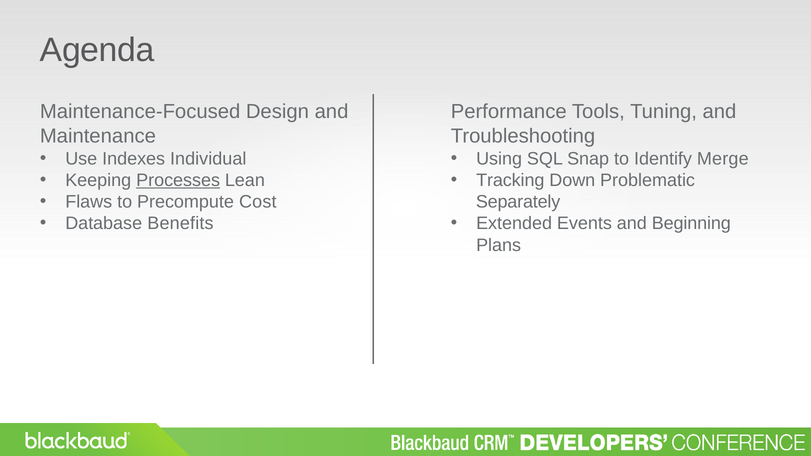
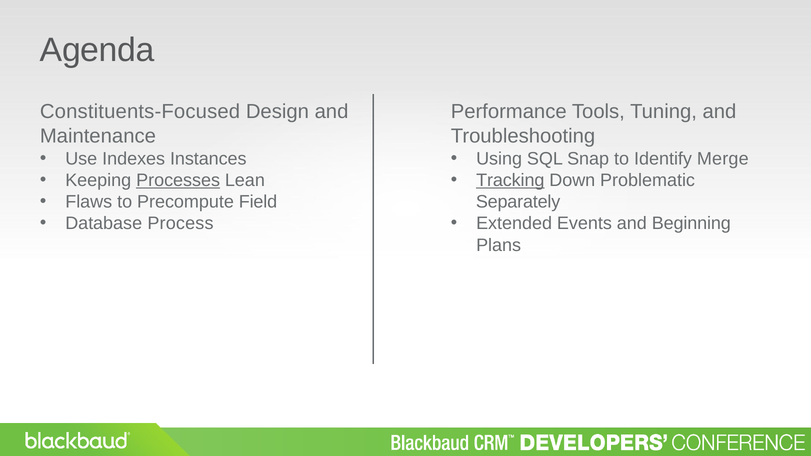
Maintenance-Focused: Maintenance-Focused -> Constituents-Focused (140, 112)
Individual: Individual -> Instances (208, 159)
Tracking underline: none -> present (510, 180)
Cost: Cost -> Field (258, 202)
Benefits: Benefits -> Process (180, 224)
